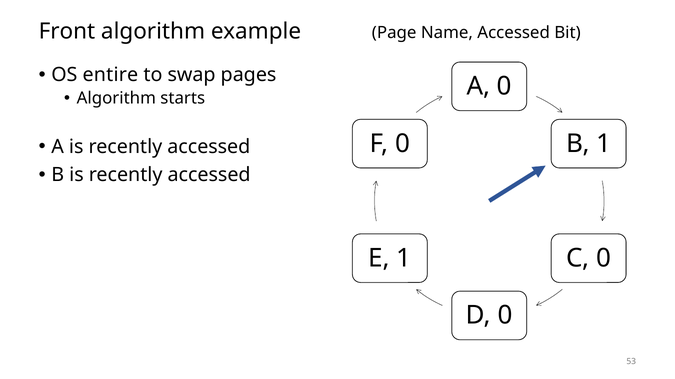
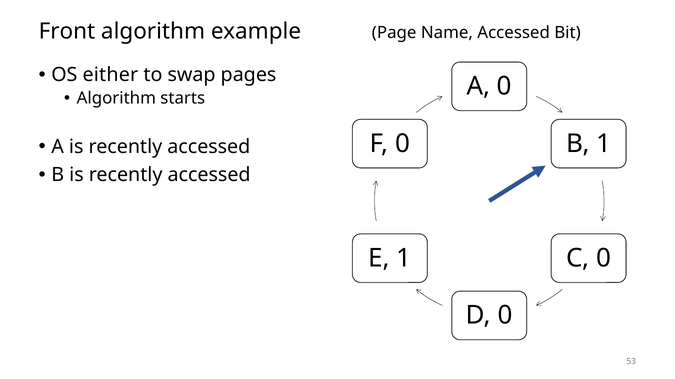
entire: entire -> either (110, 75)
